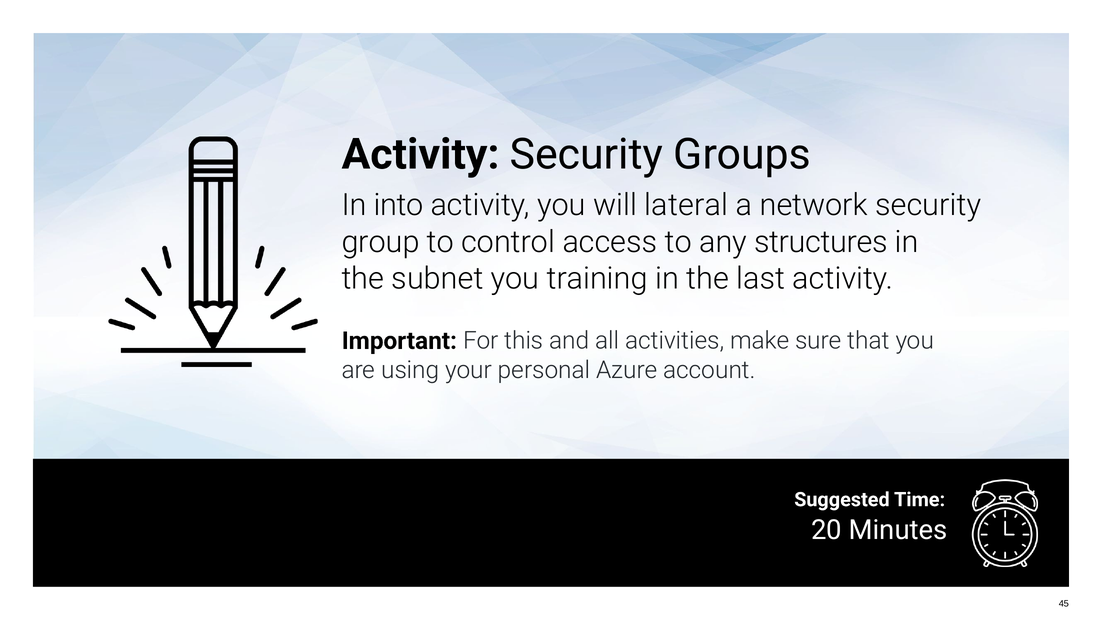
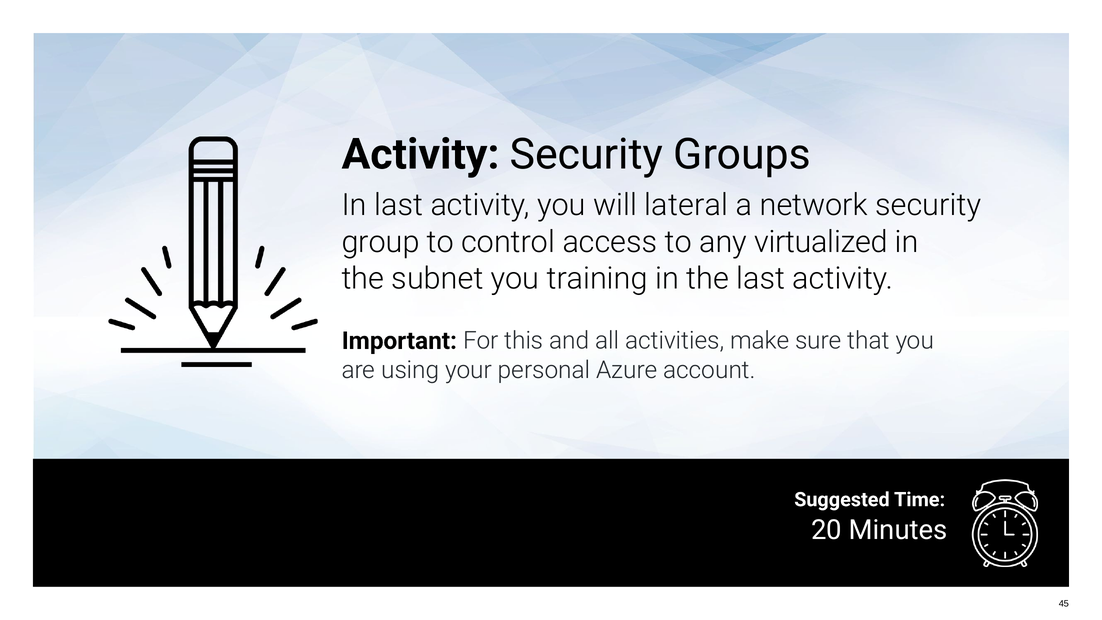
In into: into -> last (399, 205)
structures: structures -> virtualized (821, 242)
